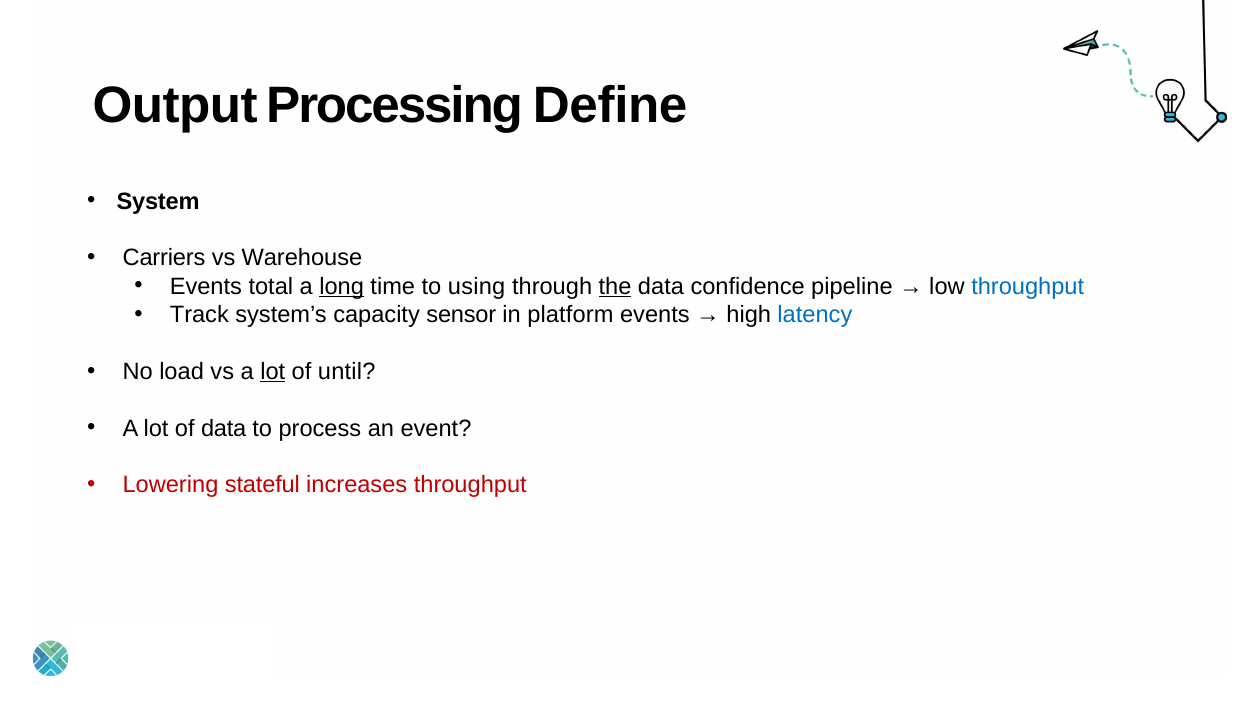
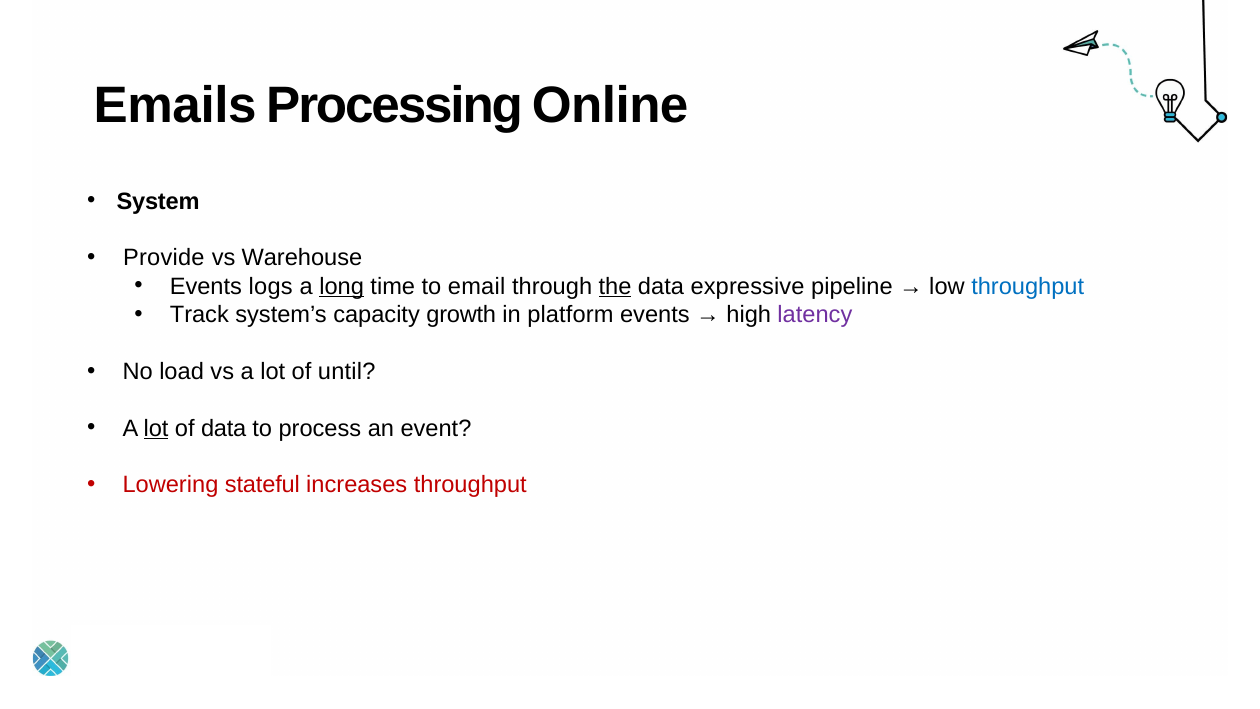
Output: Output -> Emails (175, 105)
Define: Define -> Online (610, 105)
Carriers: Carriers -> Provide (164, 258)
total: total -> logs (271, 286)
using: using -> email (477, 286)
confidence: confidence -> expressive (748, 286)
sensor: sensor -> growth (461, 315)
latency colour: blue -> purple (815, 315)
lot underline: present -> none (273, 371)
lot underline: none -> present (156, 428)
